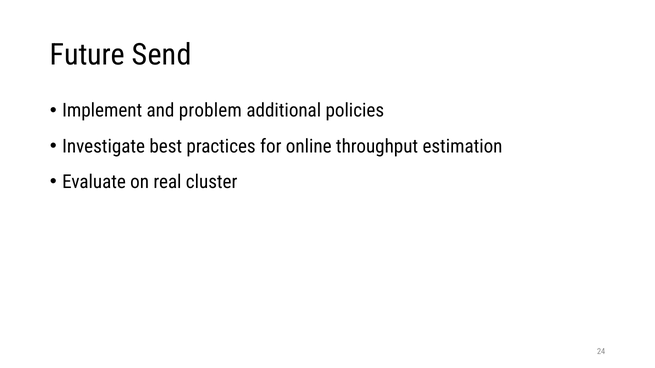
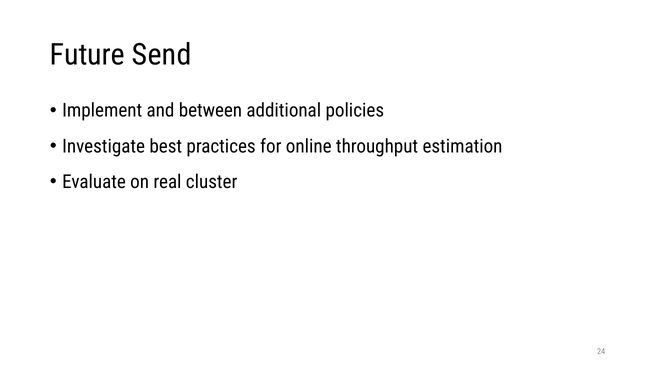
problem: problem -> between (210, 111)
